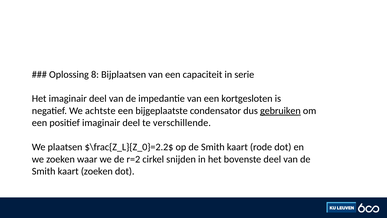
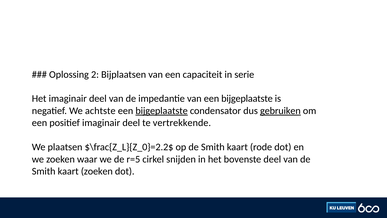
8: 8 -> 2 (95, 74)
van een kortgesloten: kortgesloten -> bijgeplaatste (247, 99)
bijgeplaatste underline: none -> present (162, 111)
verschillende: verschillende -> vertrekkende (182, 123)
r=2: r=2 -> r=5 (133, 159)
